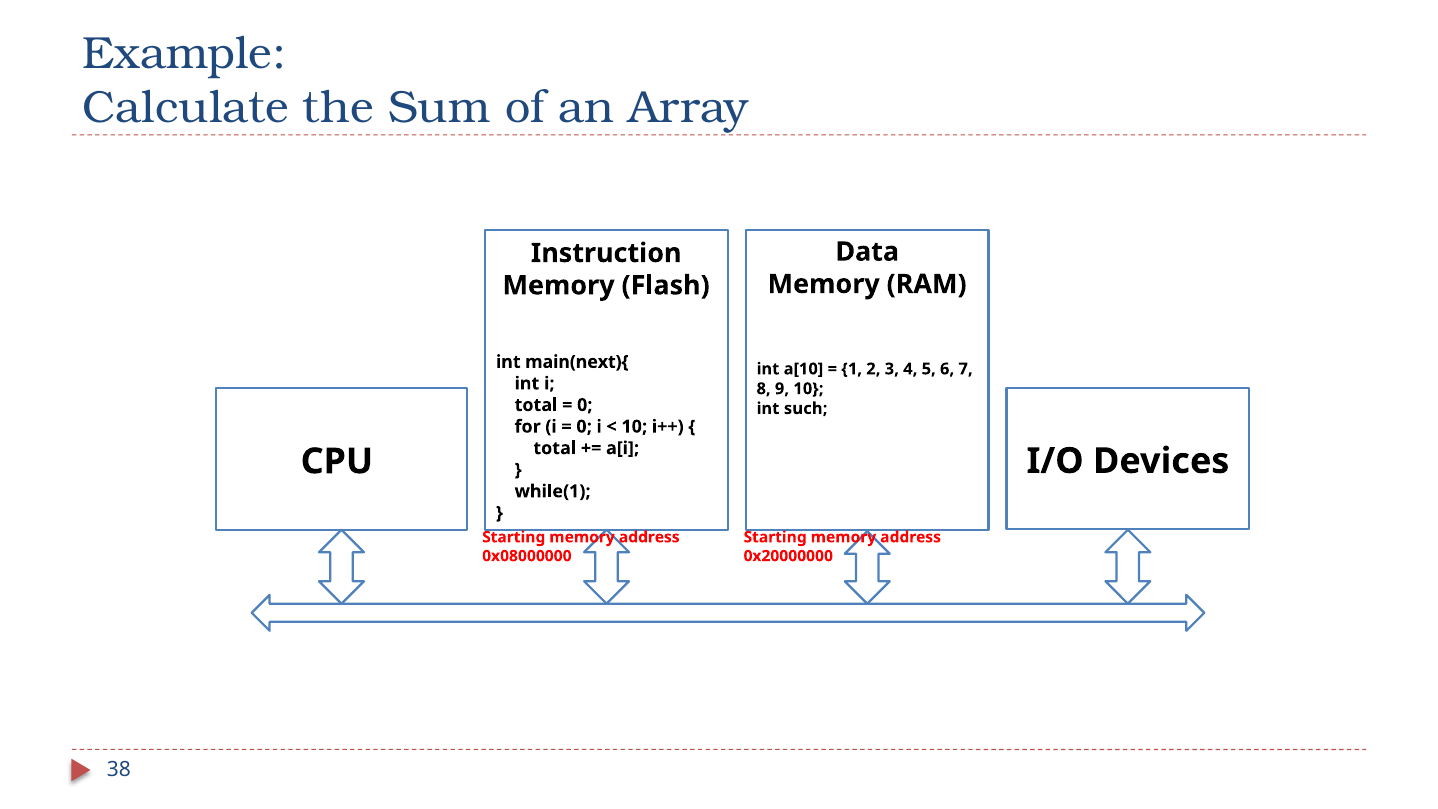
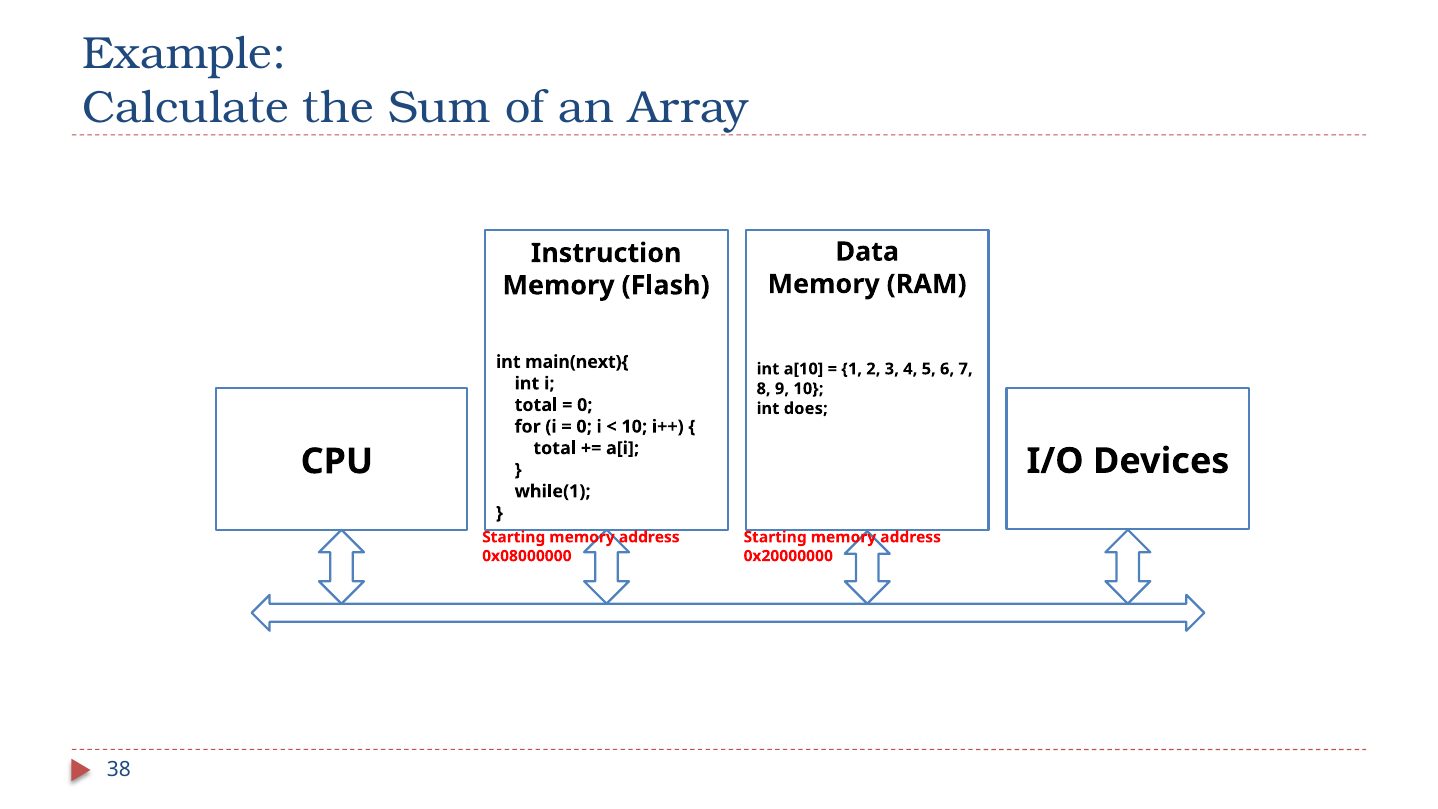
such: such -> does (806, 408)
